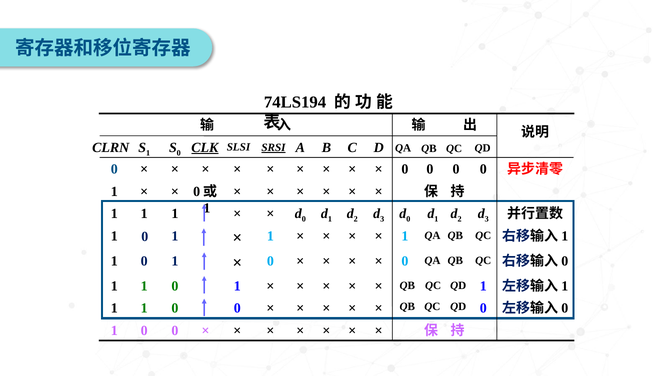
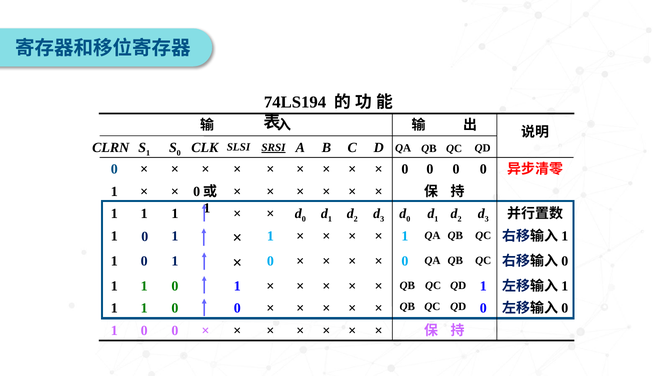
CLK underline: present -> none (205, 148)
